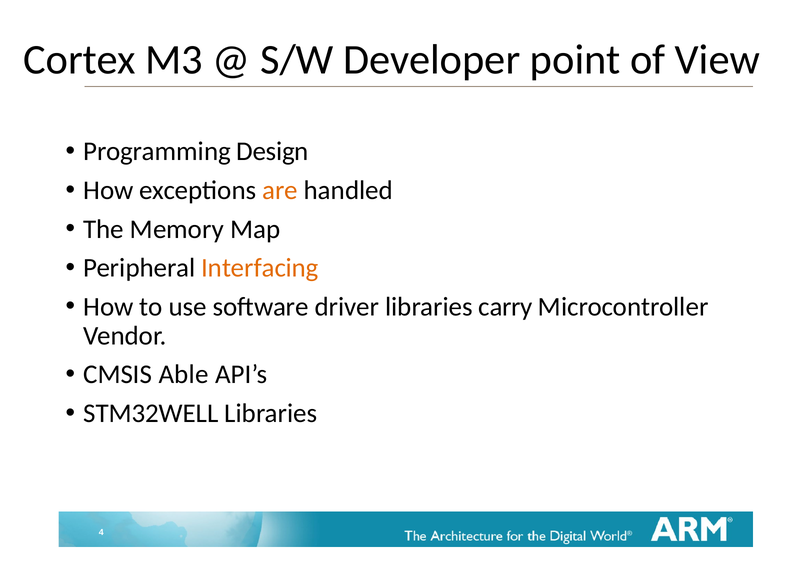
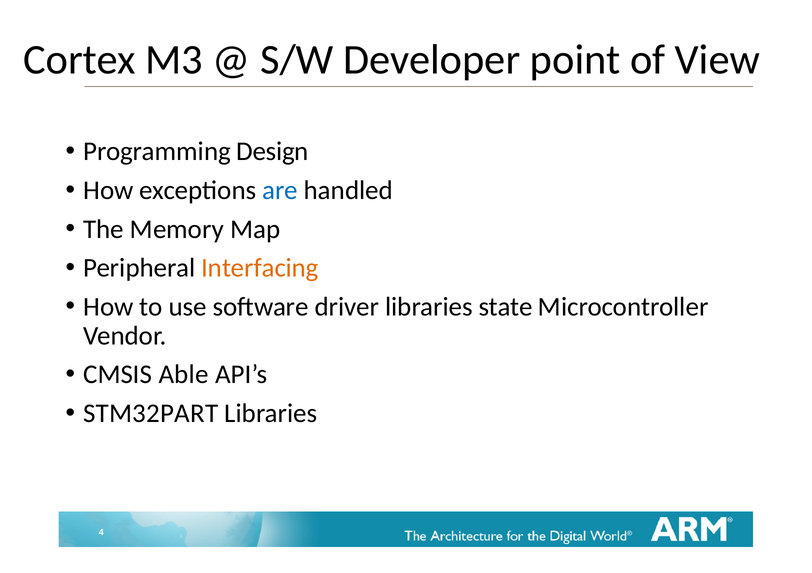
are colour: orange -> blue (280, 191)
carry: carry -> state (506, 307)
STM32WELL: STM32WELL -> STM32PART (151, 414)
